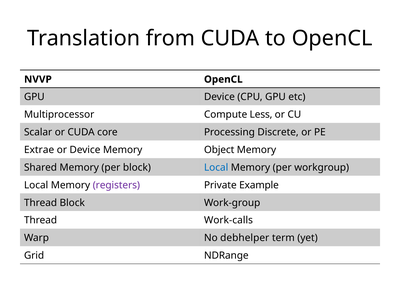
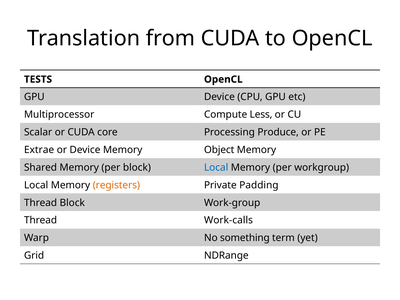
NVVP: NVVP -> TESTS (38, 79)
Discrete: Discrete -> Produce (278, 132)
registers colour: purple -> orange (116, 185)
Example: Example -> Padding (259, 185)
debhelper: debhelper -> something (245, 238)
